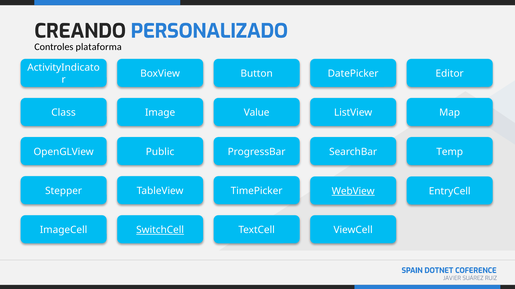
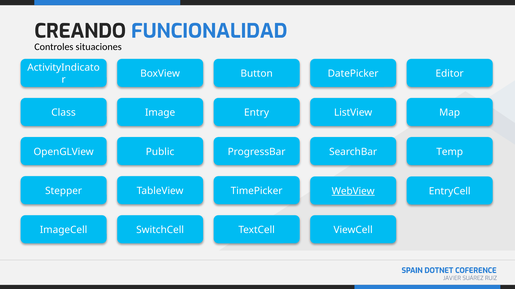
PERSONALIZADO: PERSONALIZADO -> FUNCIONALIDAD (209, 31)
plataforma: plataforma -> situaciones (99, 47)
Value: Value -> Entry (257, 113)
SwitchCell underline: present -> none (160, 230)
